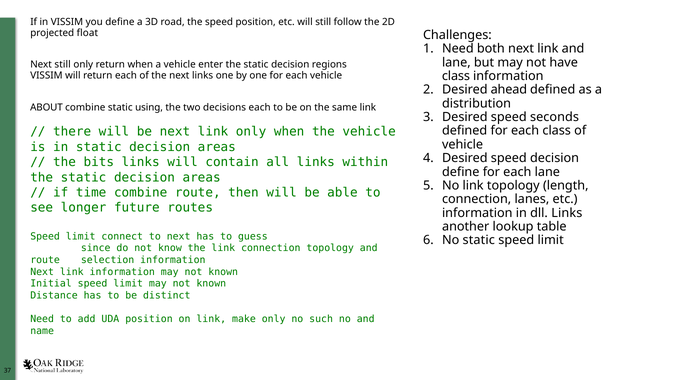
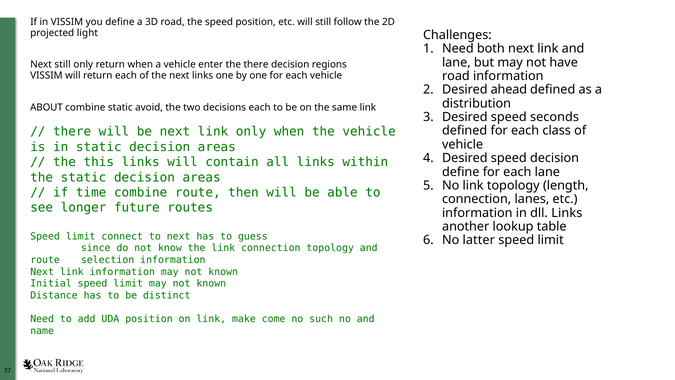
float: float -> light (87, 33)
enter the static: static -> there (256, 65)
class: class -> road (456, 76)
using: using -> avoid (149, 107)
bits: bits -> this (99, 162)
No static: static -> latter (479, 240)
make only: only -> come (274, 319)
